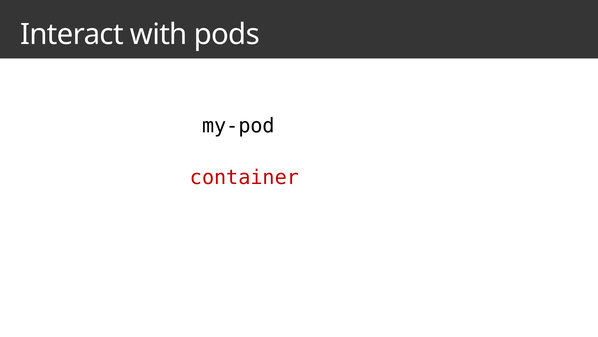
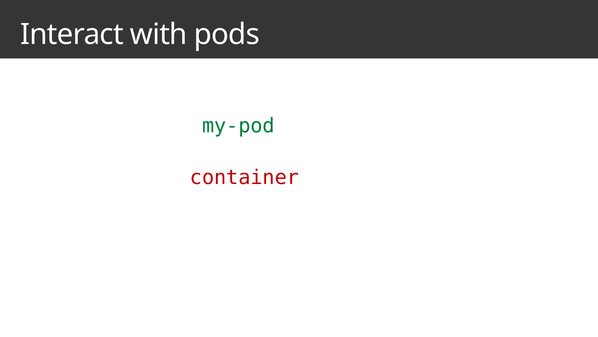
my-pod colour: black -> green (238, 125)
